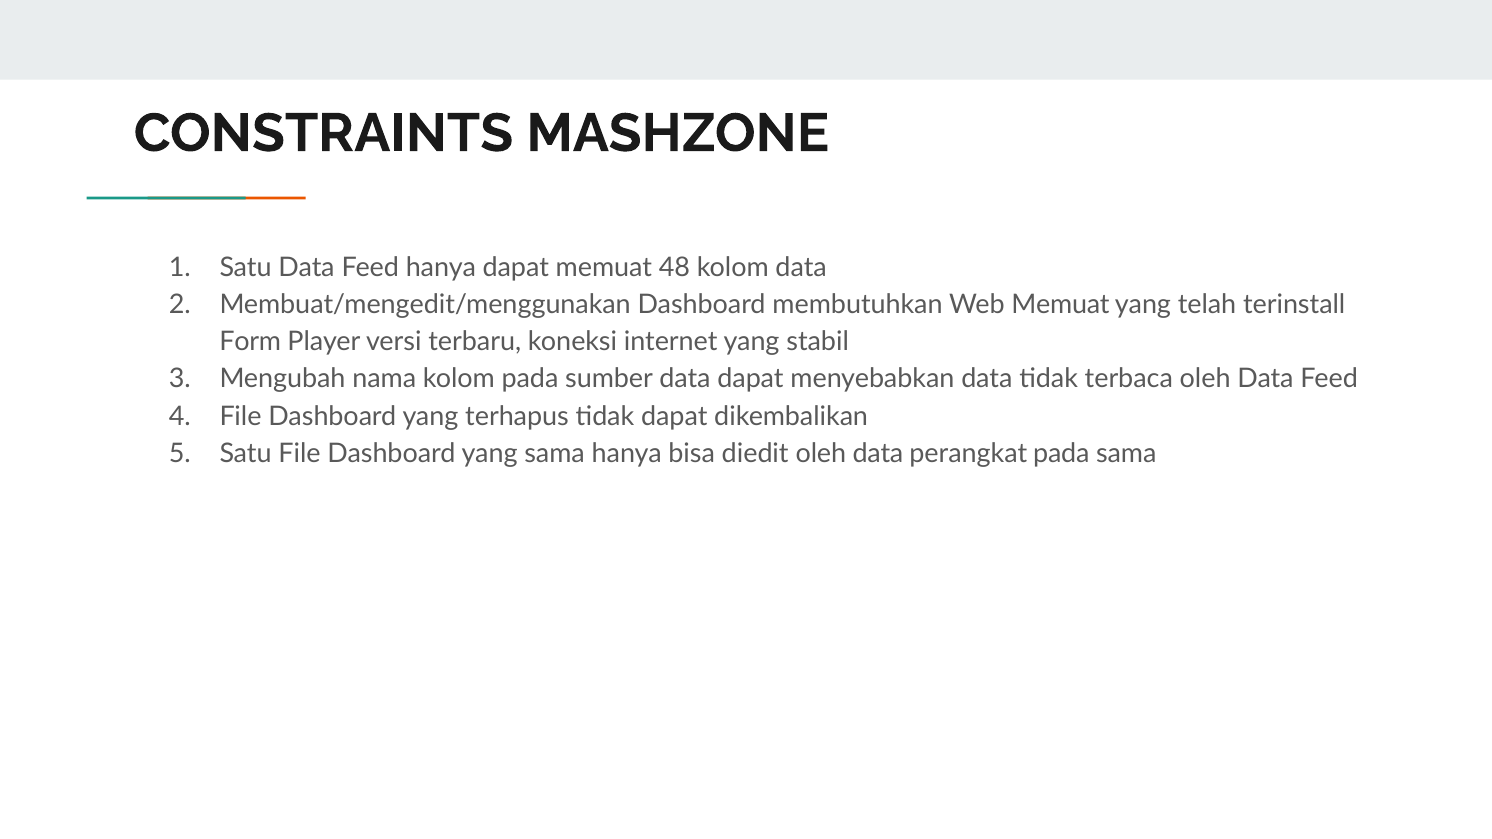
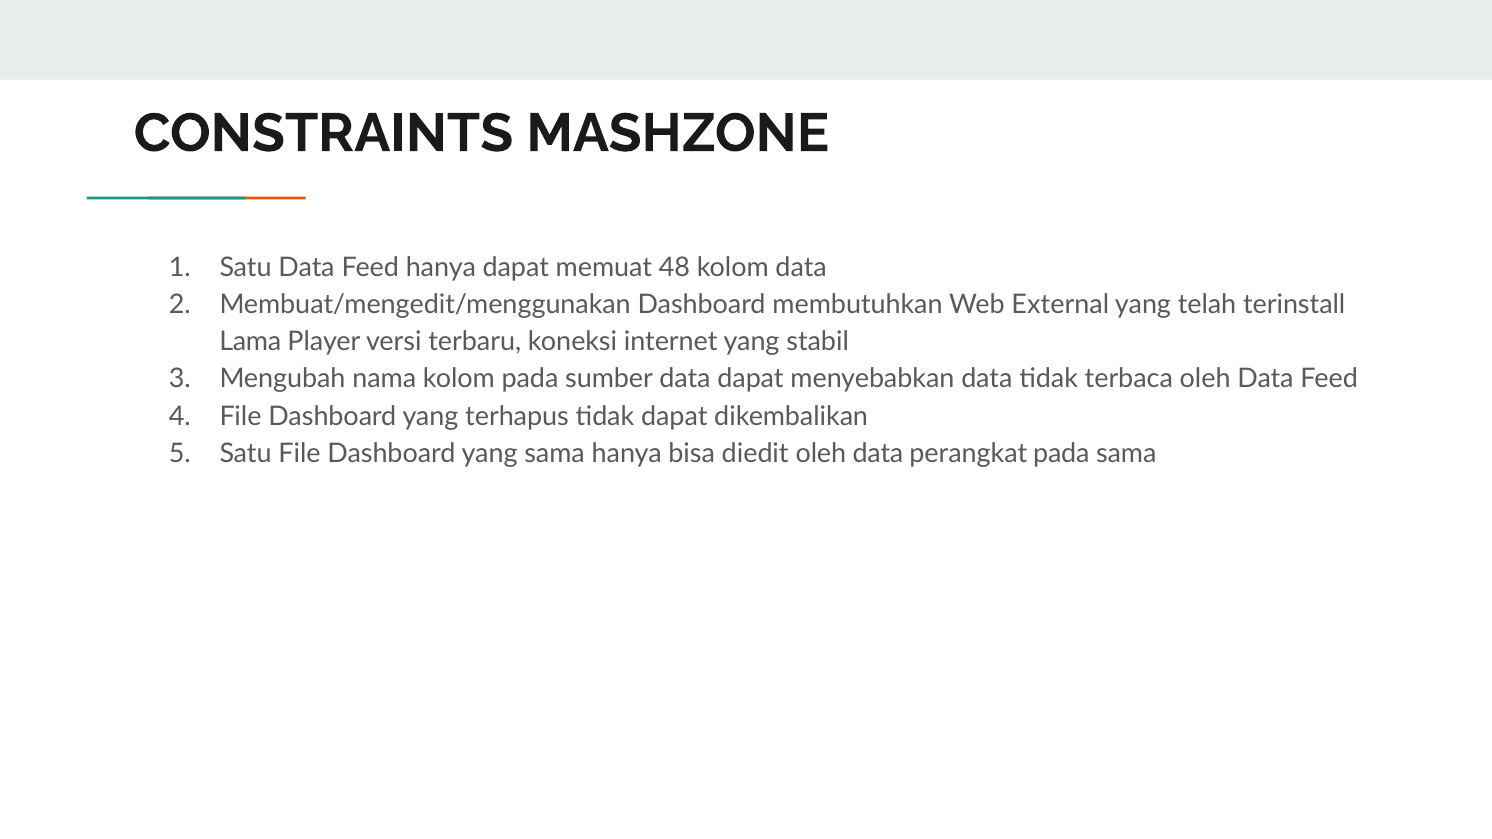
Web Memuat: Memuat -> External (1060, 305)
Form: Form -> Lama (250, 342)
